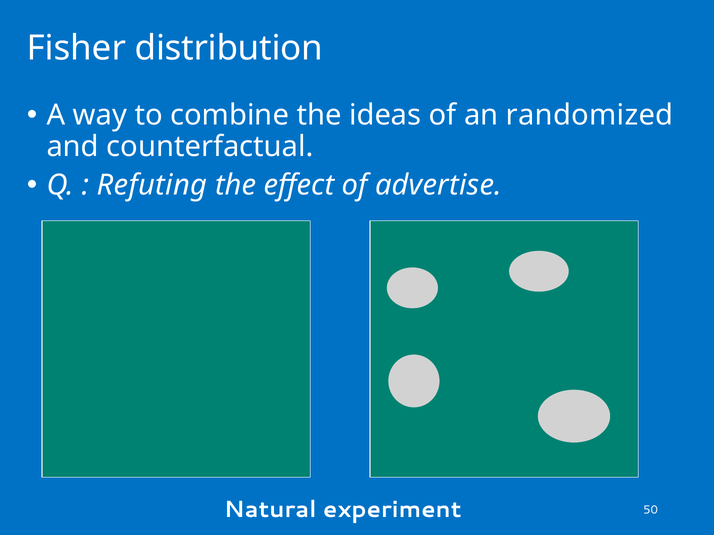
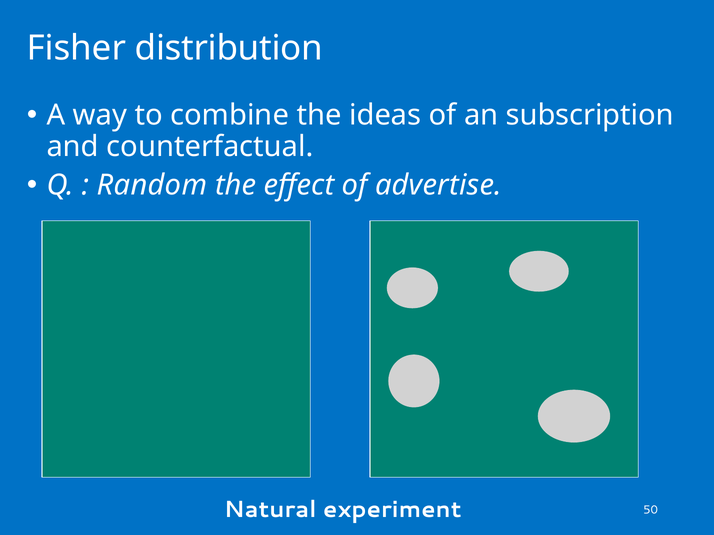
randomized: randomized -> subscription (590, 115)
Refuting: Refuting -> Random (152, 185)
